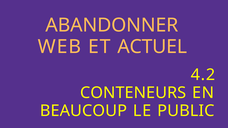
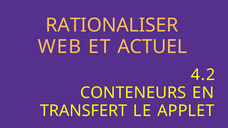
ABANDONNER: ABANDONNER -> RATIONALISER (112, 25)
BEAUCOUP: BEAUCOUP -> TRANSFERT (84, 111)
PUBLIC: PUBLIC -> APPLET (186, 111)
